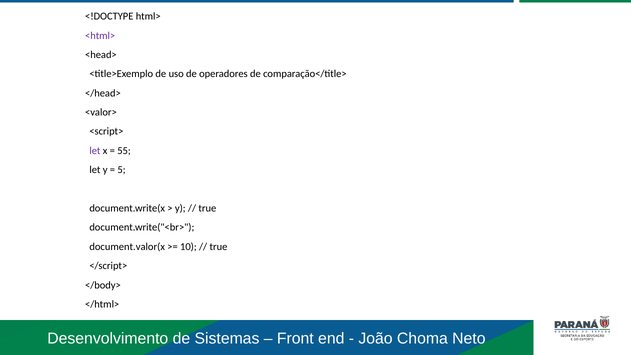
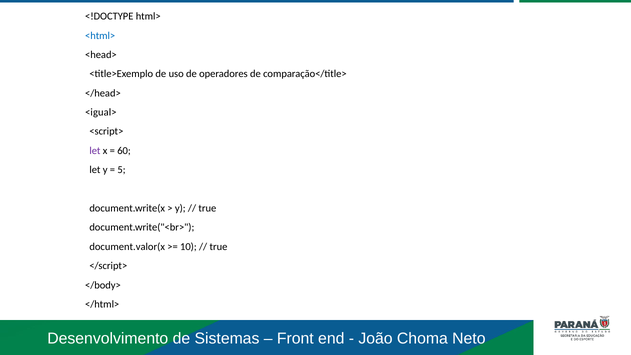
<html> colour: purple -> blue (100, 36)
<valor>: <valor> -> <igual> (101, 112)
55: 55 -> 60 (124, 151)
